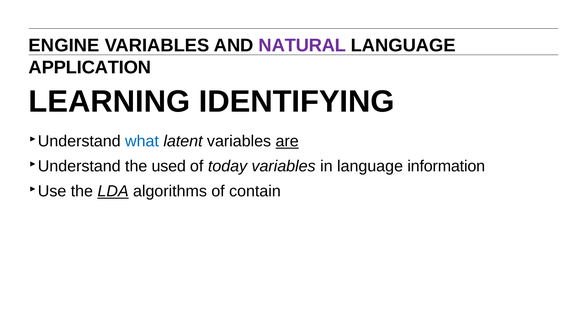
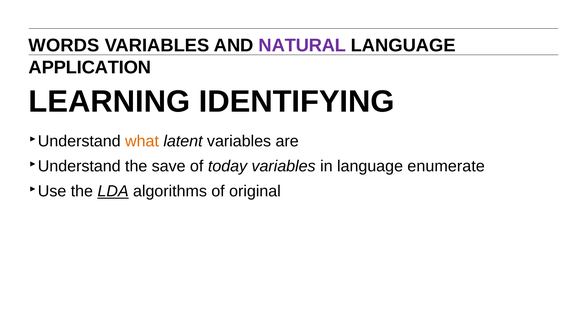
ENGINE: ENGINE -> WORDS (64, 46)
what colour: blue -> orange (142, 142)
are underline: present -> none (287, 142)
used: used -> save (169, 167)
information: information -> enumerate (446, 167)
contain: contain -> original (255, 192)
